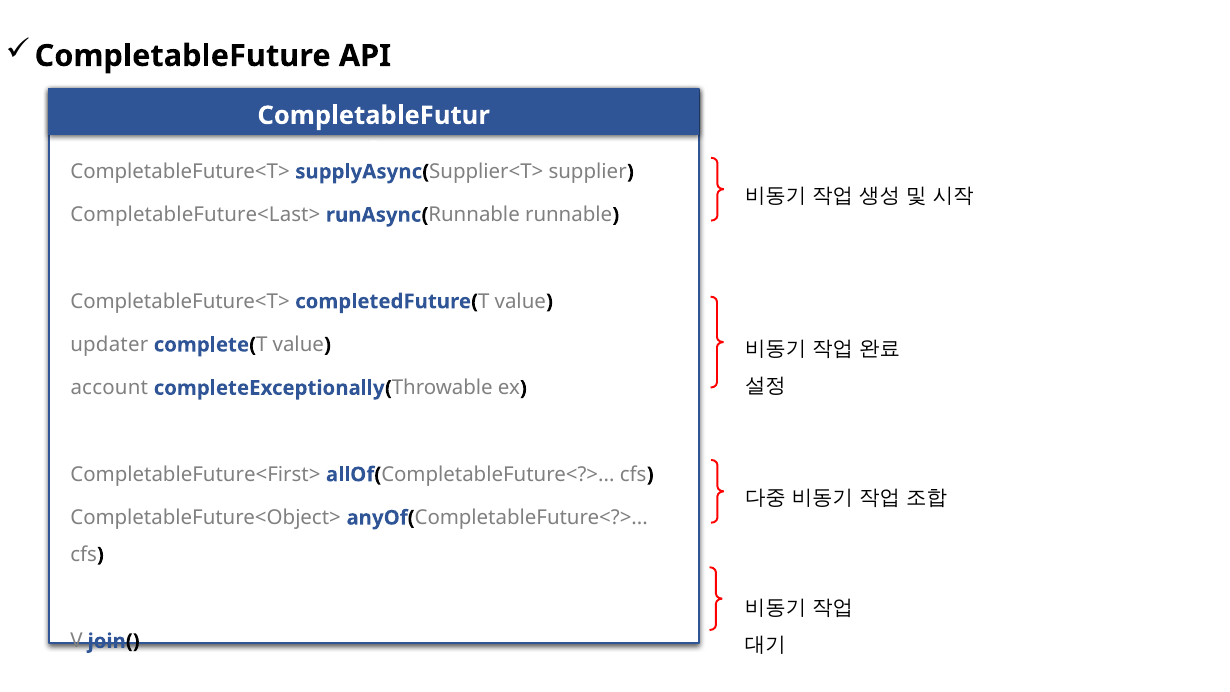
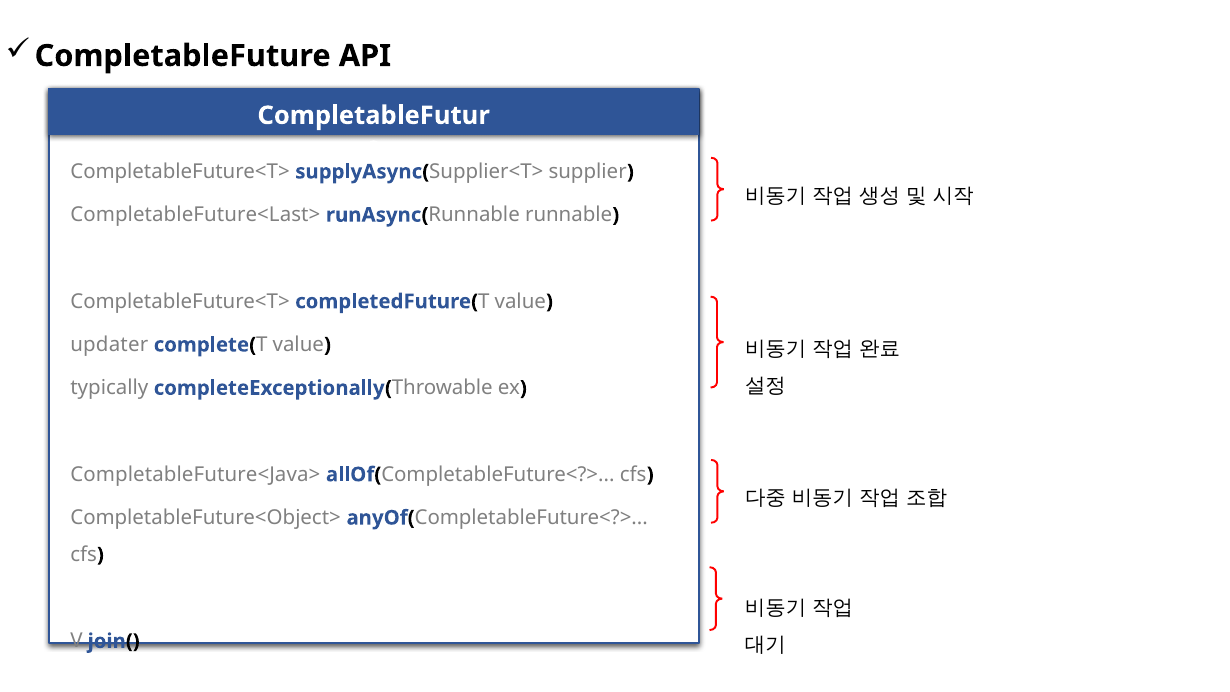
account: account -> typically (109, 388)
CompletableFuture<First>: CompletableFuture<First> -> CompletableFuture<Java> (195, 474)
